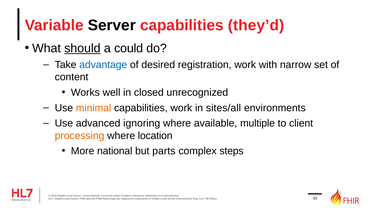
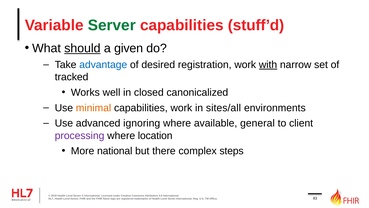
Server colour: black -> green (112, 25)
they’d: they’d -> stuff’d (256, 25)
could: could -> given (129, 48)
with underline: none -> present (268, 65)
content: content -> tracked (72, 77)
unrecognized: unrecognized -> canonicalized (197, 92)
multiple: multiple -> general (257, 123)
processing colour: orange -> purple (80, 135)
parts: parts -> there (164, 151)
